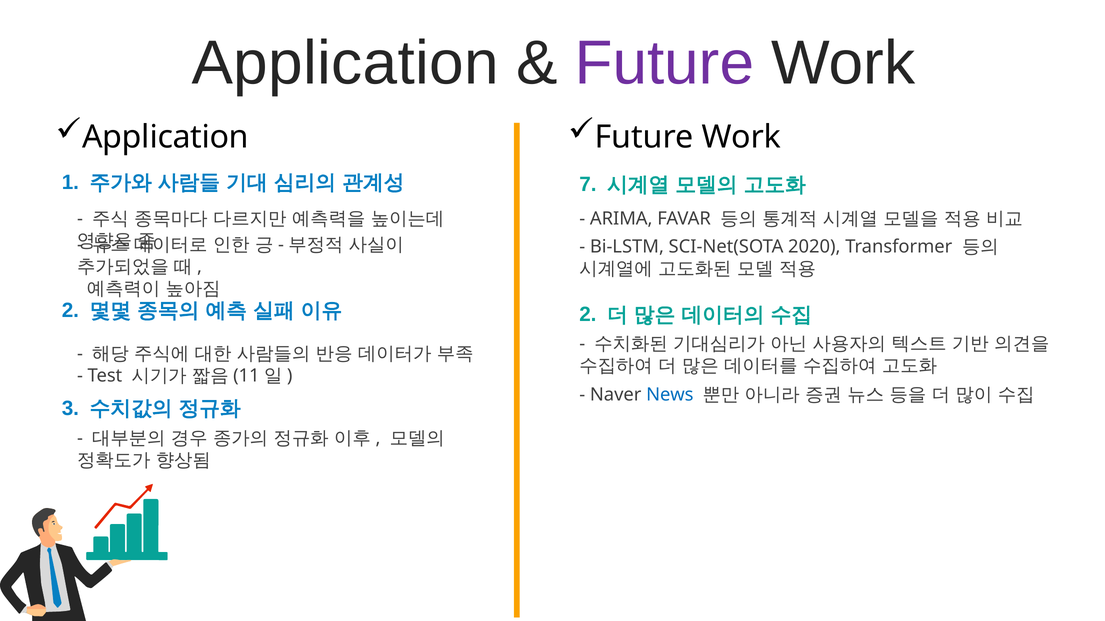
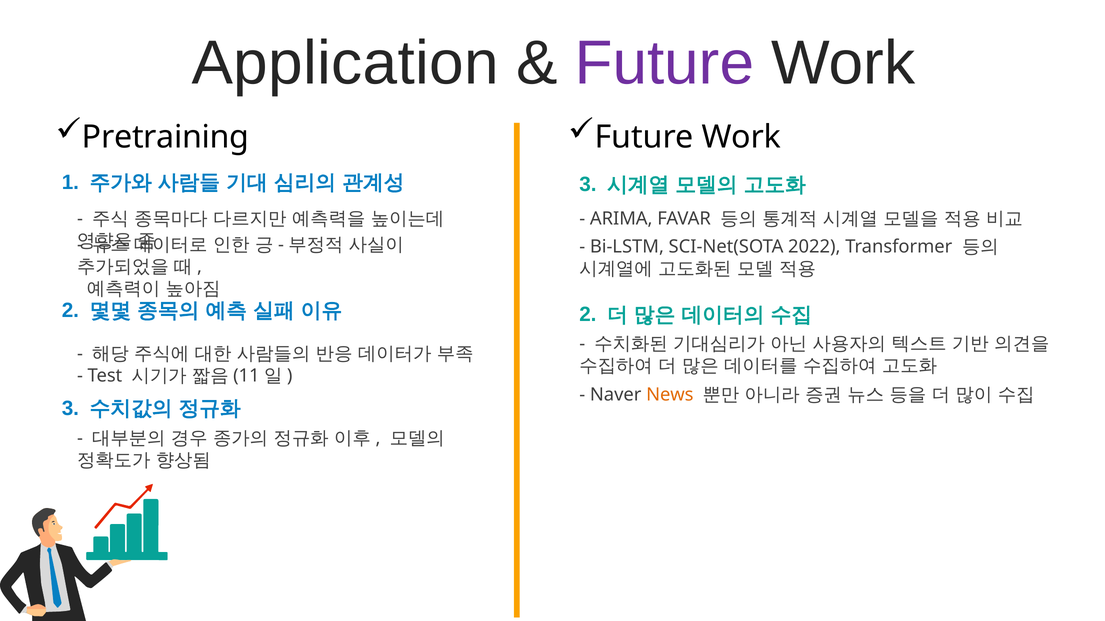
Application: Application -> Pretraining (166, 137)
7: 7 -> 3 (588, 185)
2020: 2020 -> 2022 (814, 247)
News colour: blue -> orange (670, 395)
